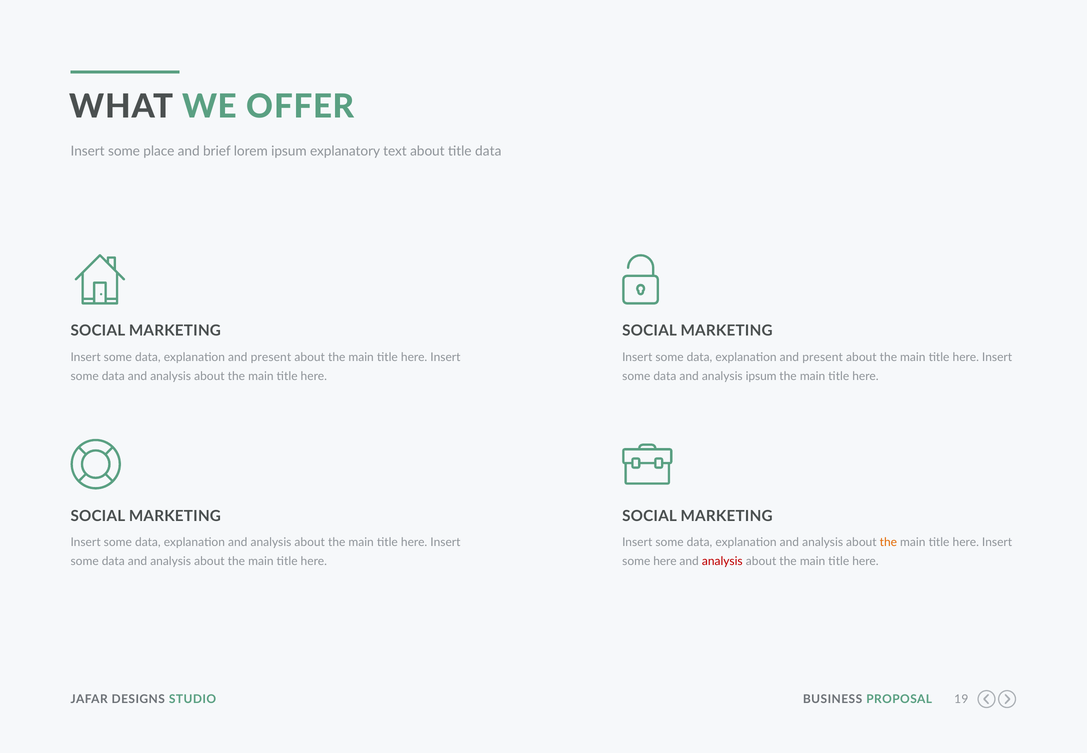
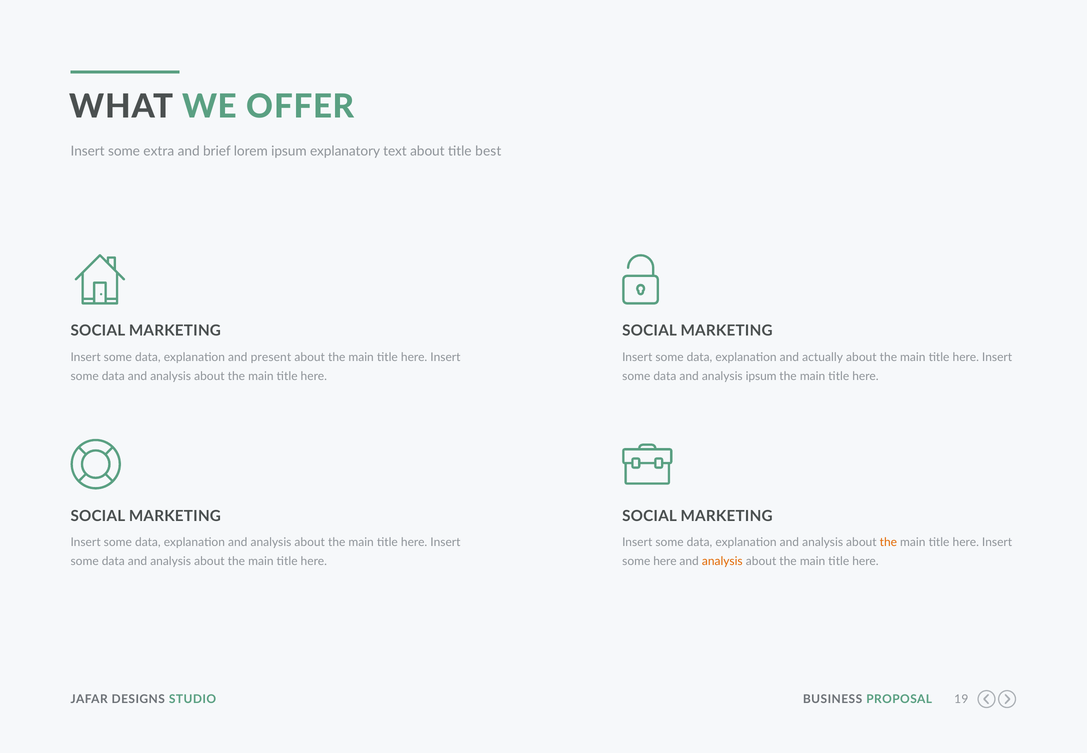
place: place -> extra (159, 151)
title data: data -> best (488, 151)
present: present -> actually (823, 357)
analysis colour: red -> orange (722, 561)
